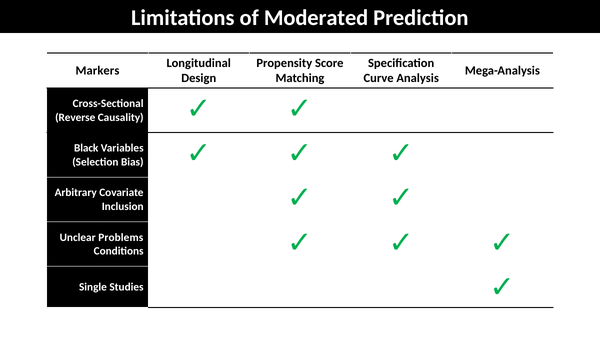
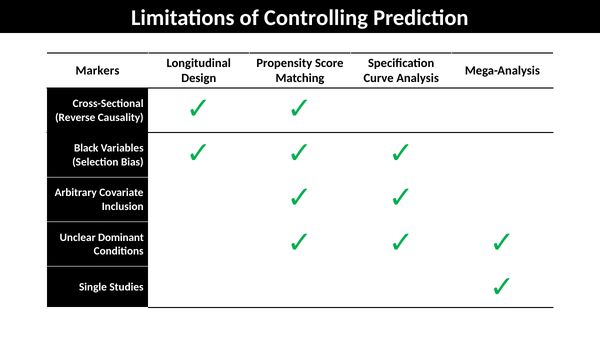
Moderated: Moderated -> Controlling (316, 18)
Problems: Problems -> Dominant (121, 238)
